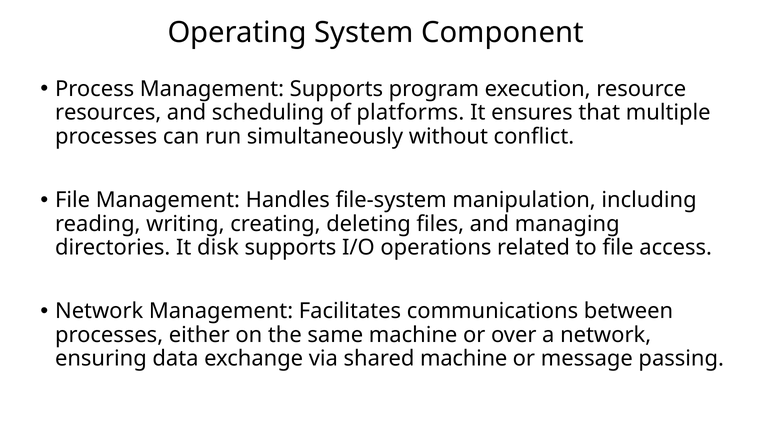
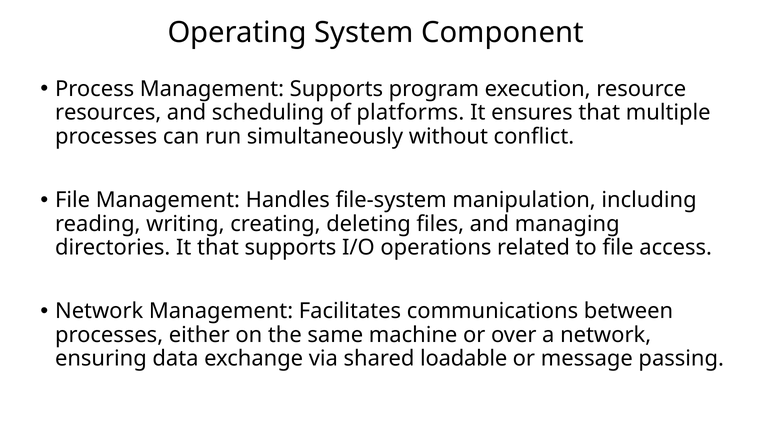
It disk: disk -> that (218, 247)
shared machine: machine -> loadable (464, 358)
